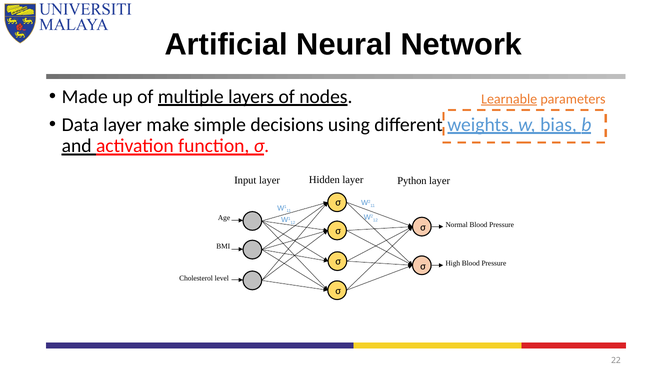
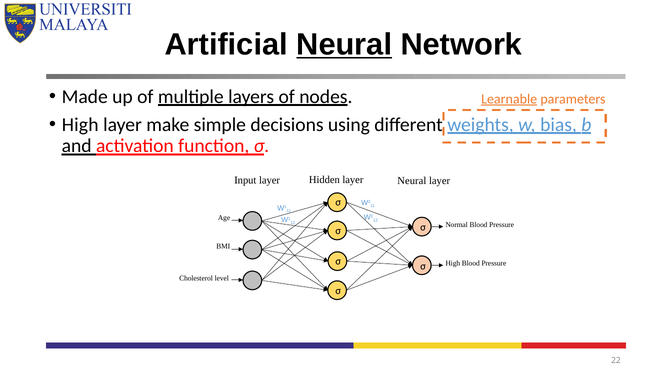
Neural underline: none -> present (344, 45)
Data: Data -> High (80, 125)
layer Python: Python -> Neural (412, 181)
